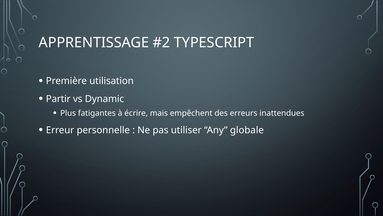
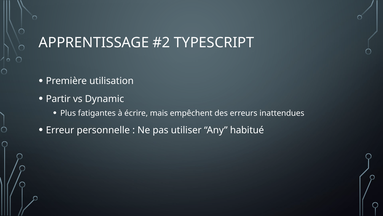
globale: globale -> habitué (247, 130)
